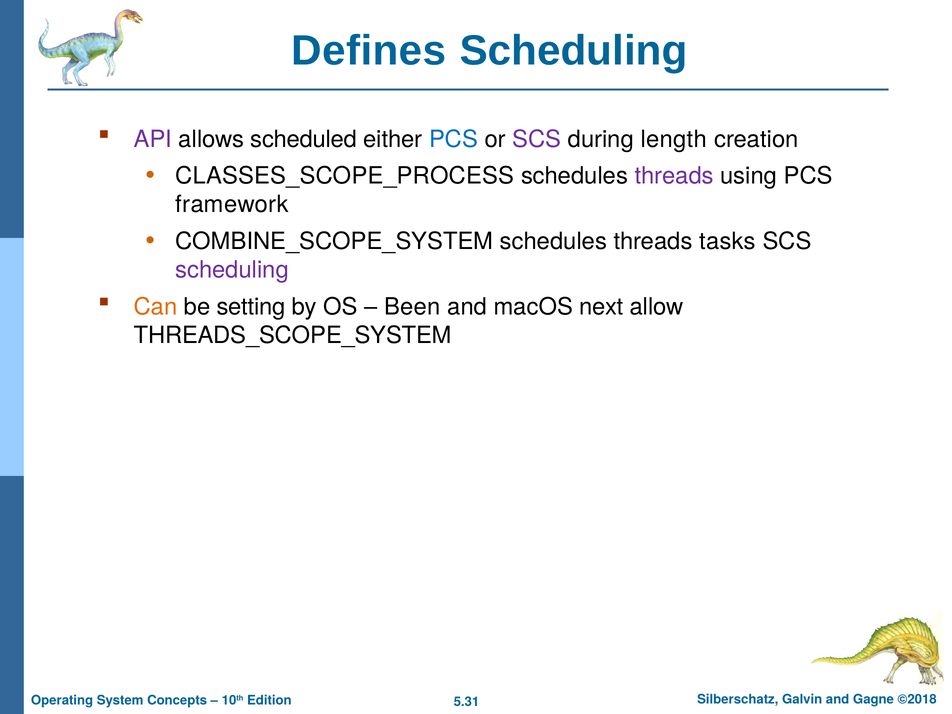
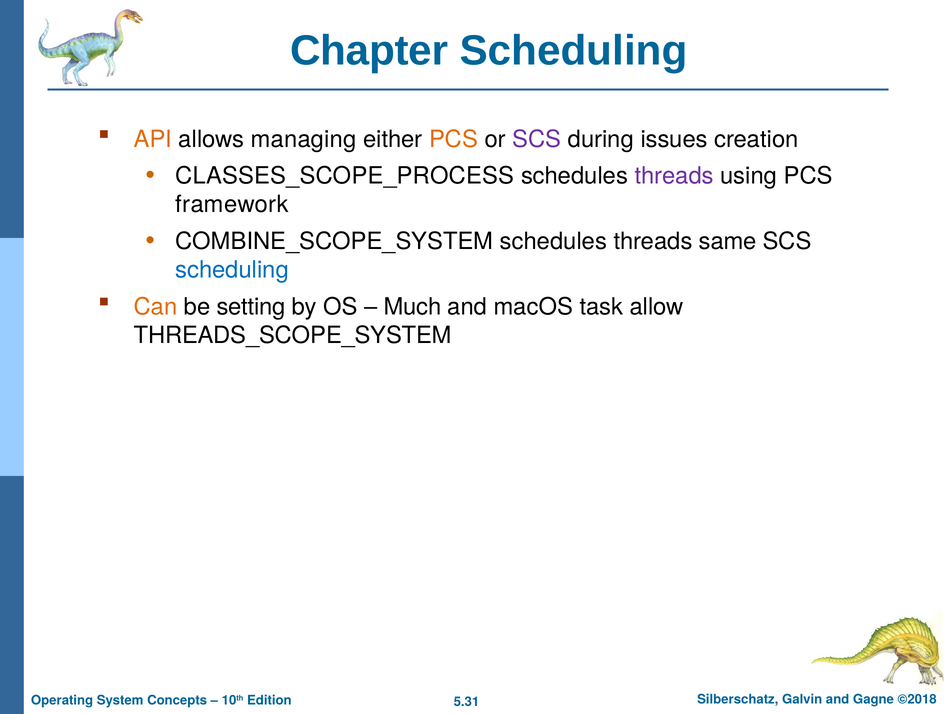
Defines: Defines -> Chapter (369, 51)
API colour: purple -> orange (153, 139)
scheduled: scheduled -> managing (304, 139)
PCS colour: blue -> orange (454, 139)
length: length -> issues (674, 139)
tasks: tasks -> same (728, 242)
scheduling colour: purple -> blue (232, 270)
Been: Been -> Much (413, 307)
next: next -> task (601, 307)
